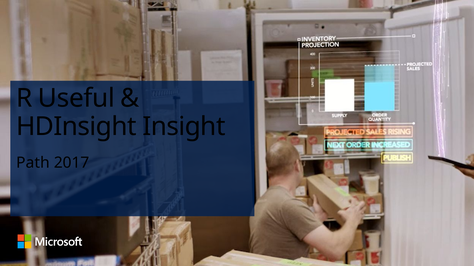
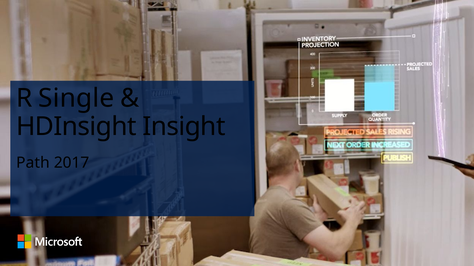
Useful: Useful -> Single (76, 99)
